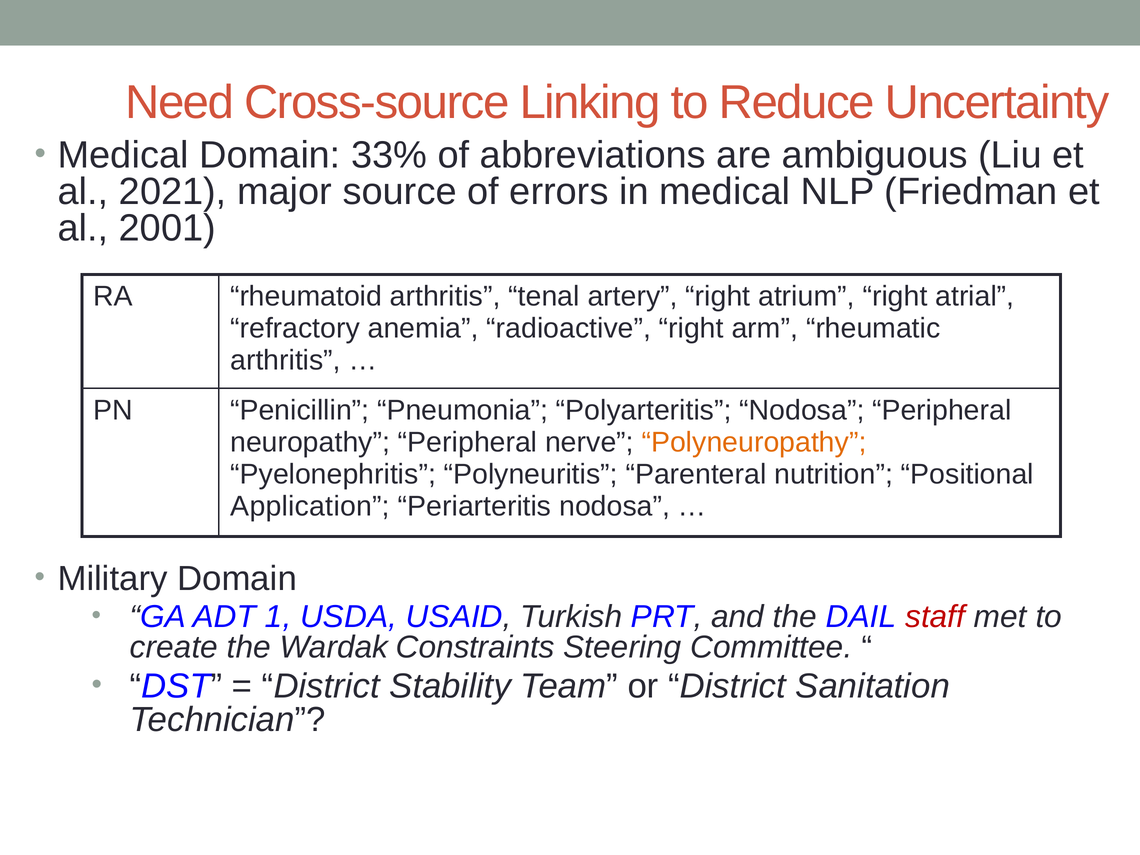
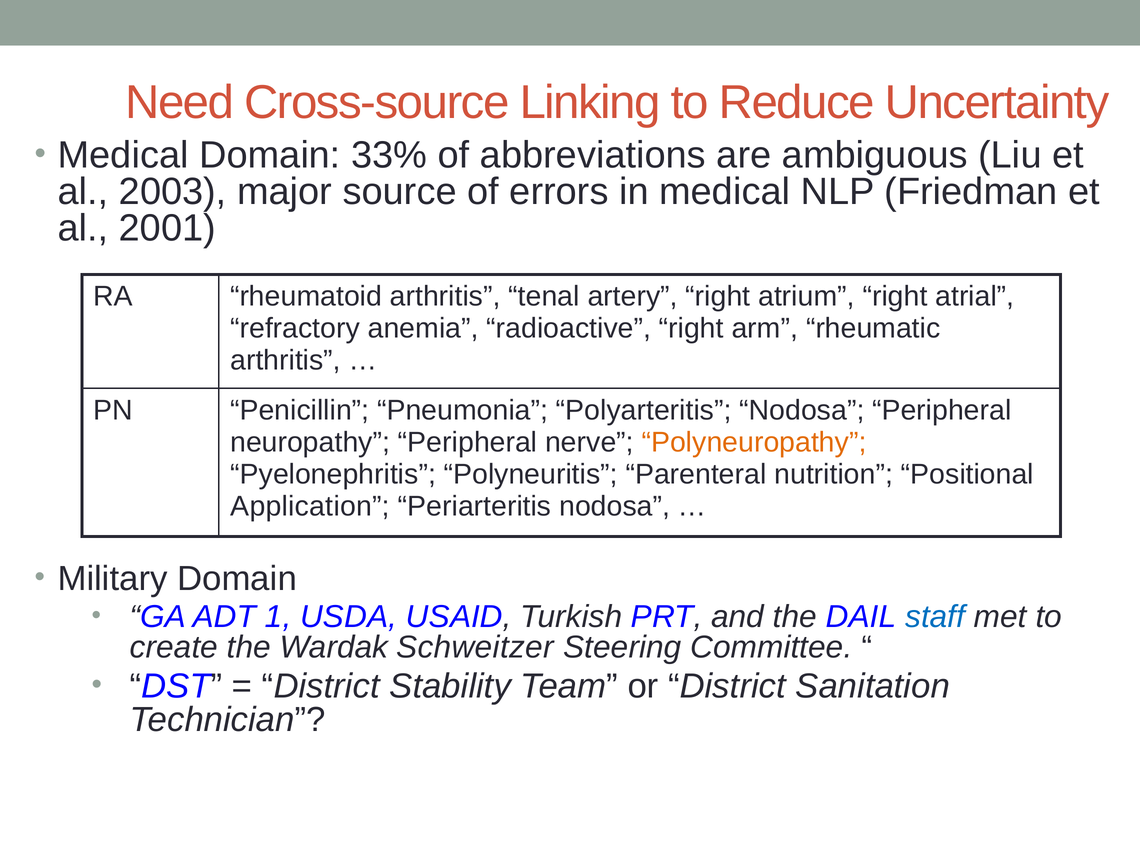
2021: 2021 -> 2003 (173, 192)
staff colour: red -> blue (935, 617)
Constraints: Constraints -> Schweitzer (475, 647)
